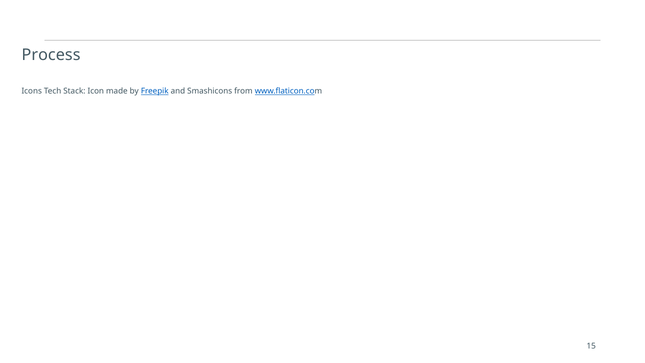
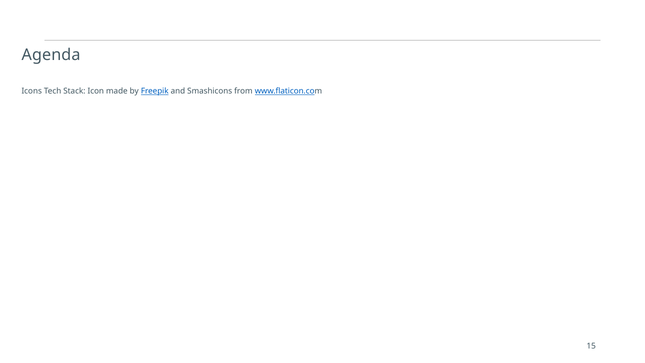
Process: Process -> Agenda (51, 55)
